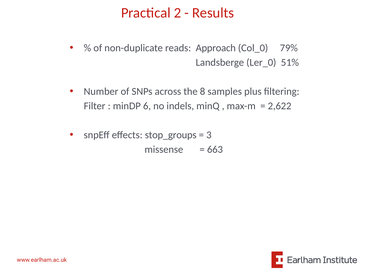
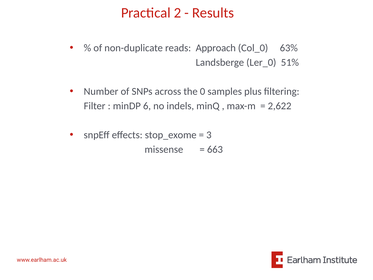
79%: 79% -> 63% (289, 48)
8: 8 -> 0 (203, 91)
stop_groups: stop_groups -> stop_exome (171, 135)
